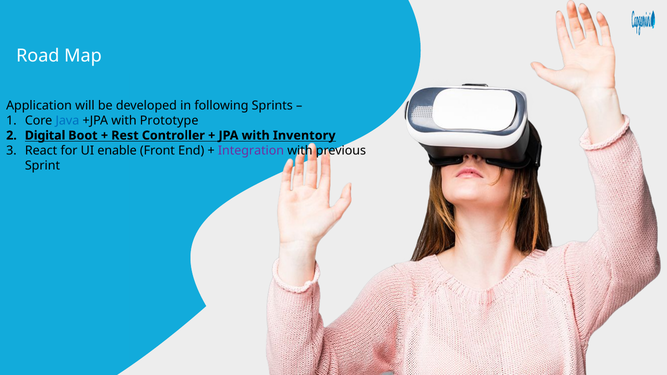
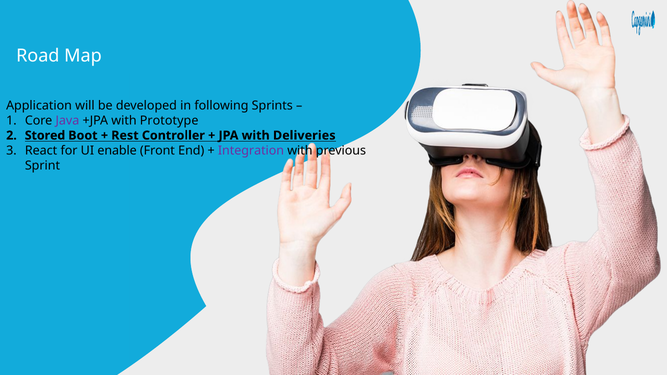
Java colour: blue -> purple (67, 121)
Digital: Digital -> Stored (45, 136)
Inventory: Inventory -> Deliveries (304, 136)
